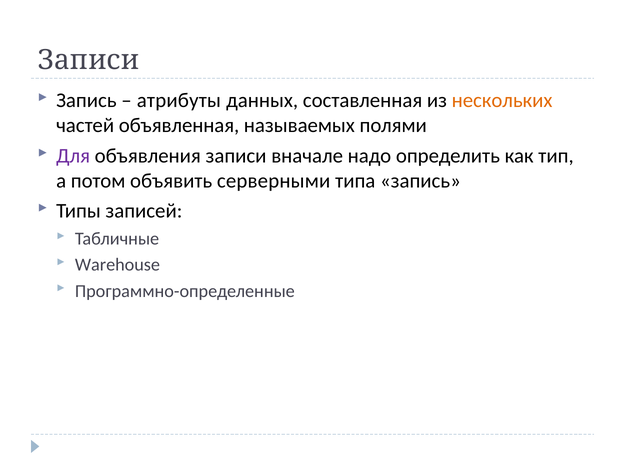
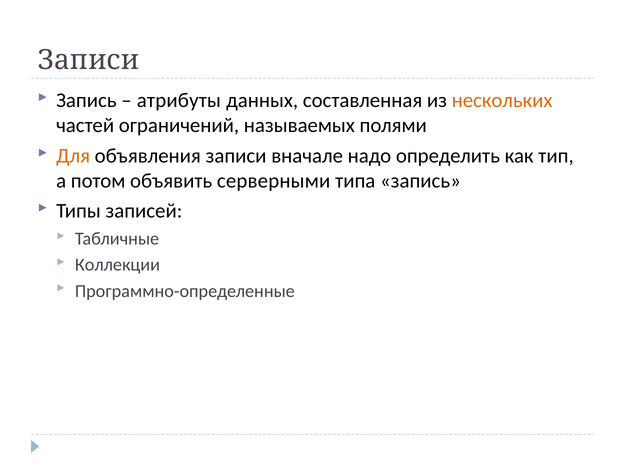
объявленная: объявленная -> ограничений (179, 125)
Для colour: purple -> orange (73, 156)
Warehouse: Warehouse -> Коллекции (117, 265)
